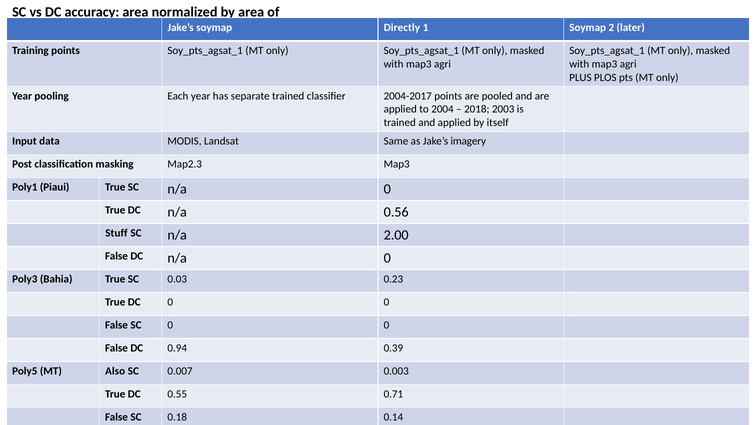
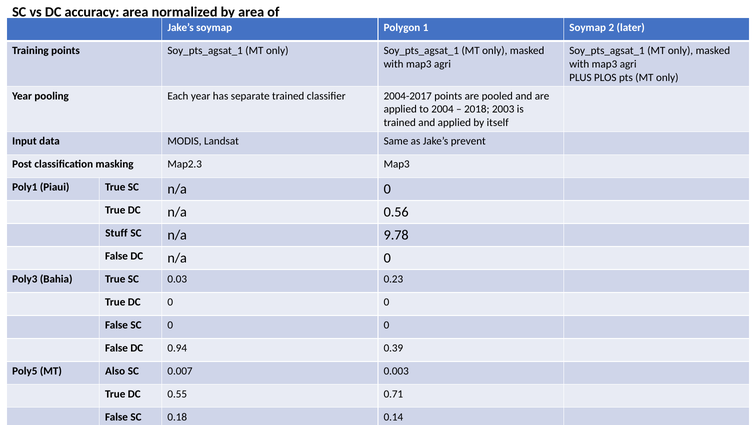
Directly: Directly -> Polygon (402, 28)
imagery: imagery -> prevent (468, 141)
2.00: 2.00 -> 9.78 (396, 235)
